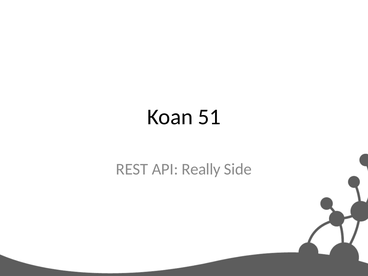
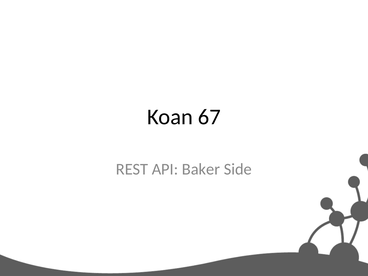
51: 51 -> 67 (209, 117)
Really: Really -> Baker (201, 169)
